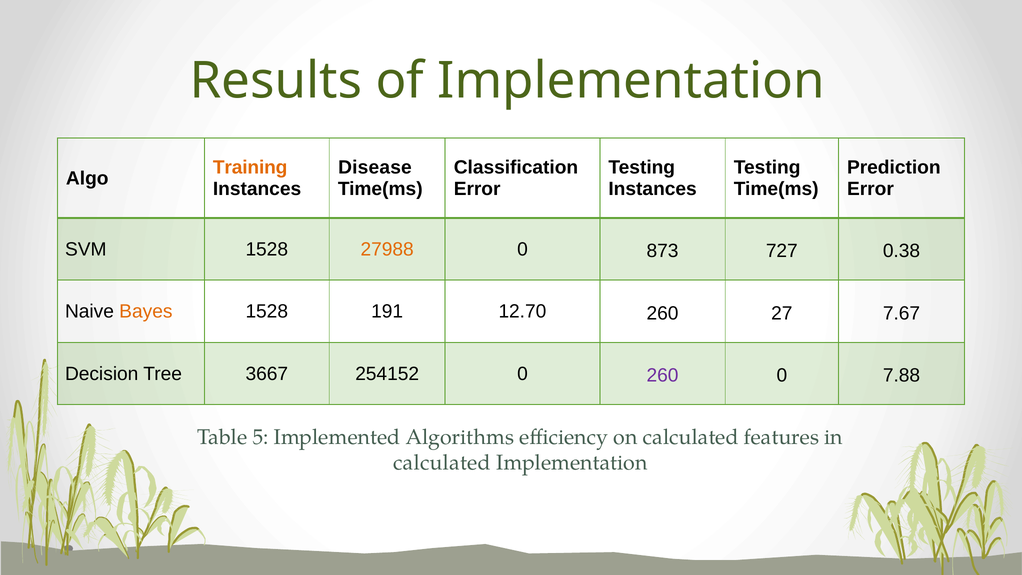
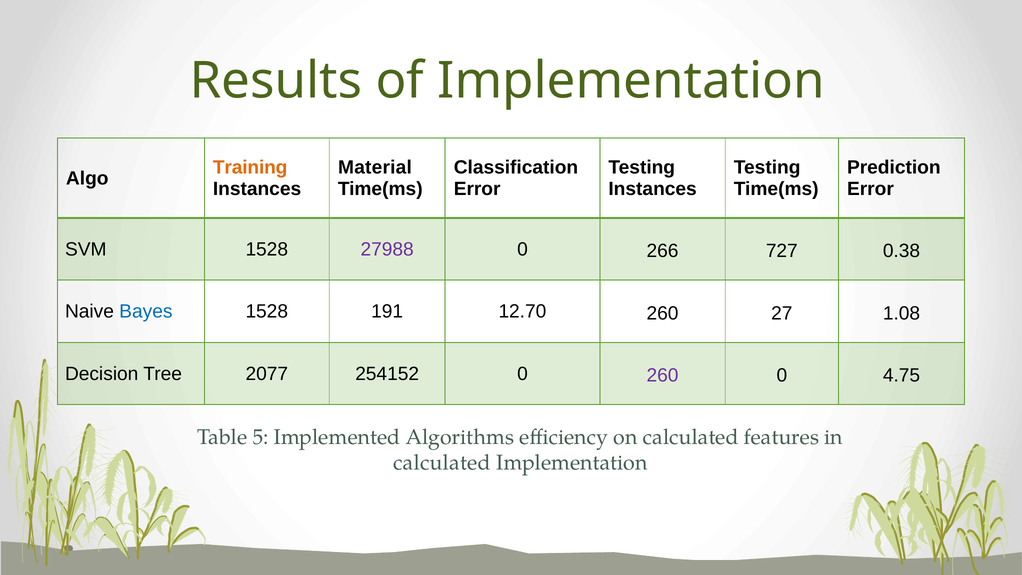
Disease: Disease -> Material (375, 168)
27988 colour: orange -> purple (387, 249)
873: 873 -> 266 (663, 251)
Bayes colour: orange -> blue (146, 312)
7.67: 7.67 -> 1.08 (901, 313)
3667: 3667 -> 2077 (267, 374)
7.88: 7.88 -> 4.75 (901, 375)
